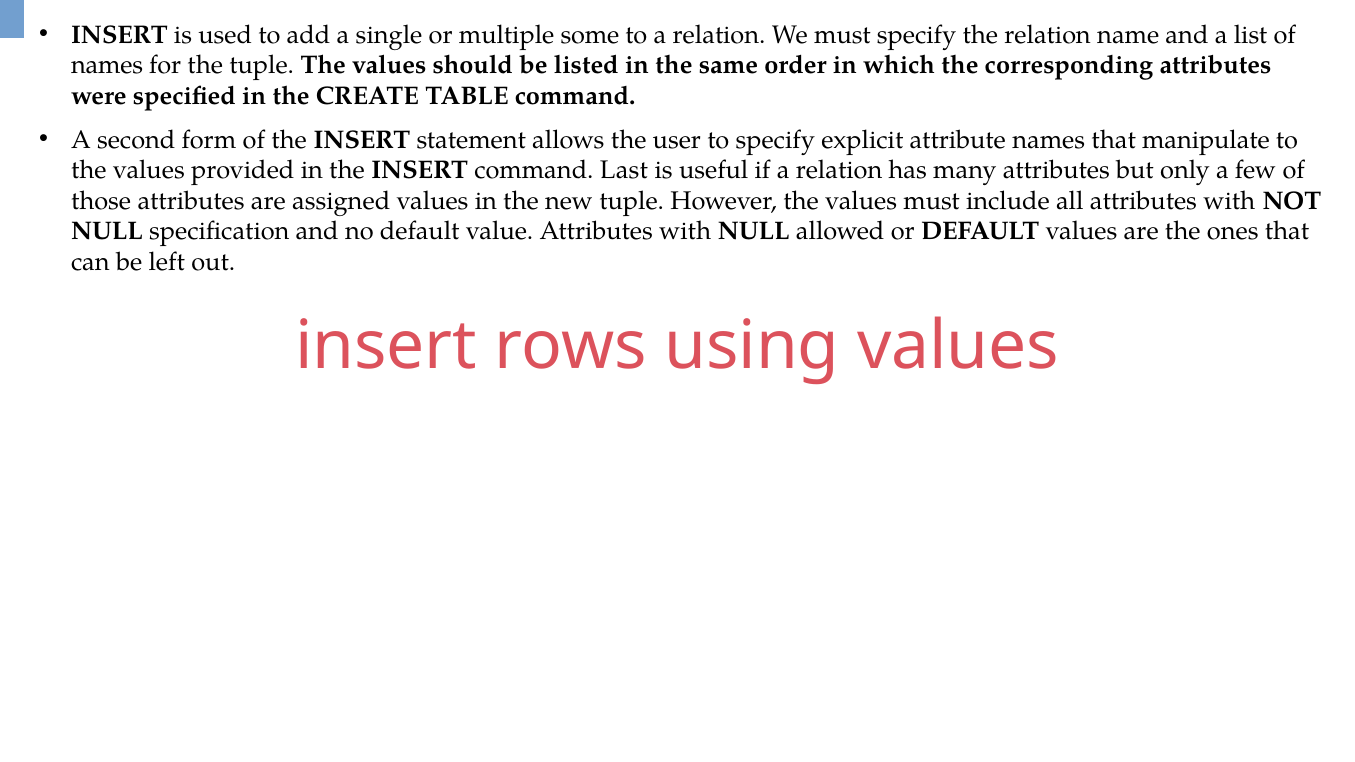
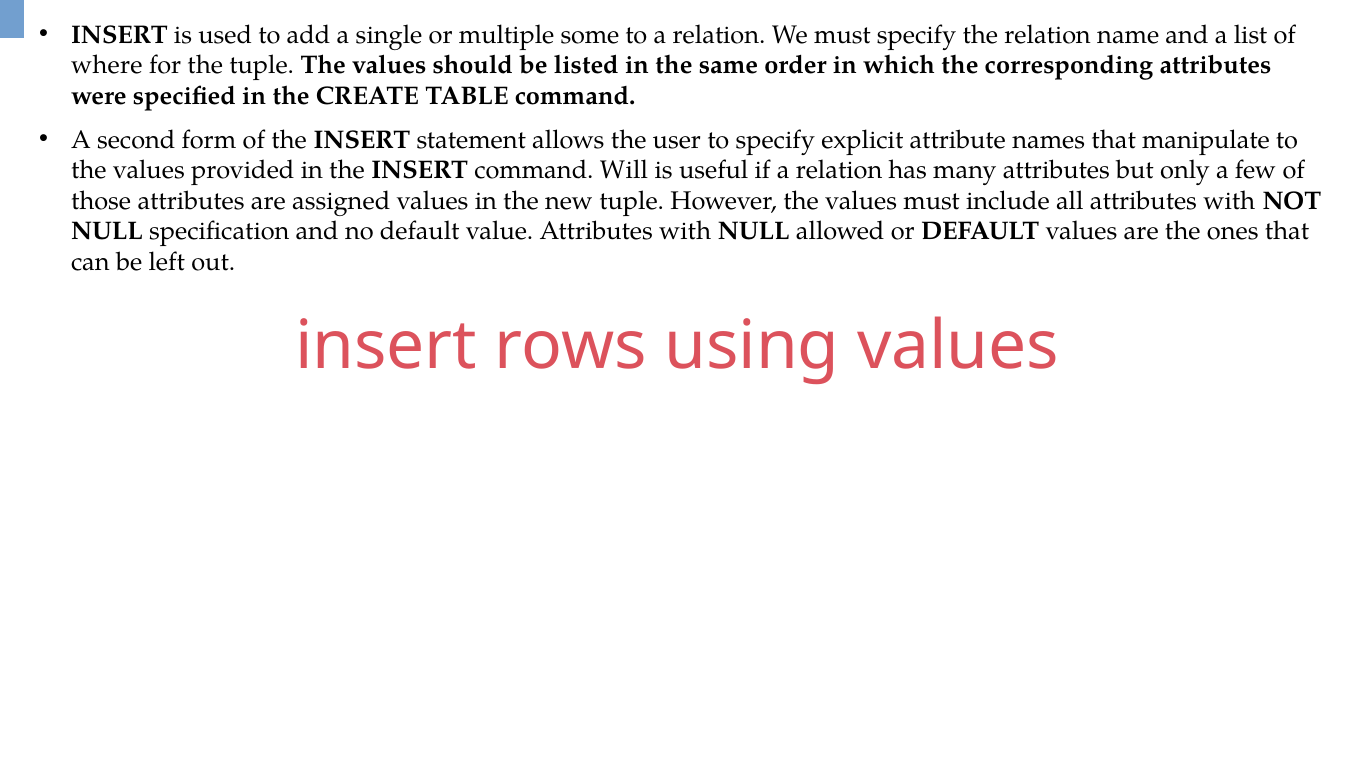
names: names -> where (107, 65)
Last: Last -> Will (624, 170)
